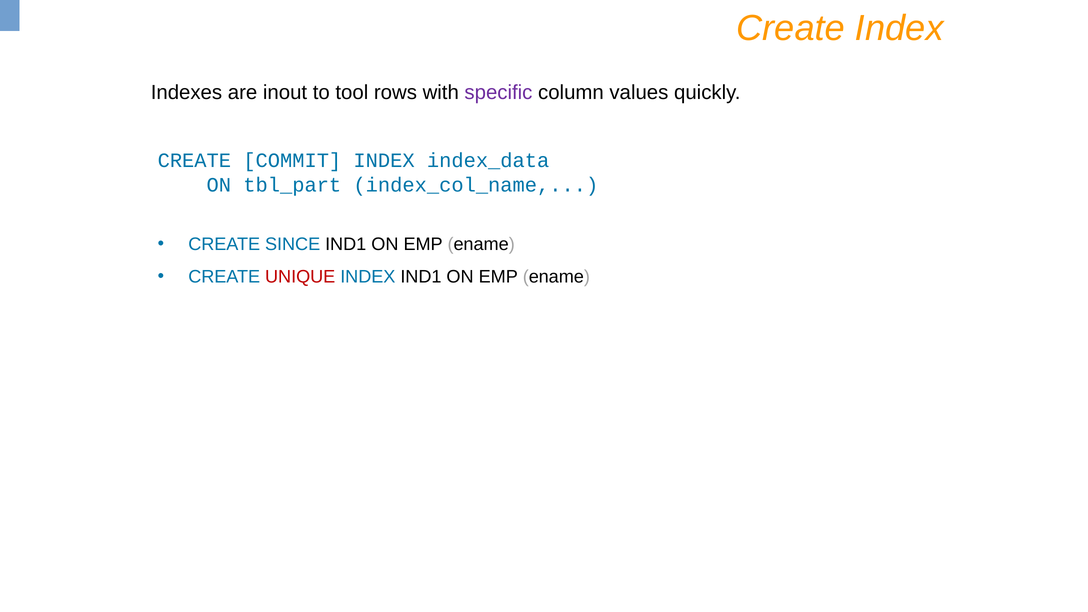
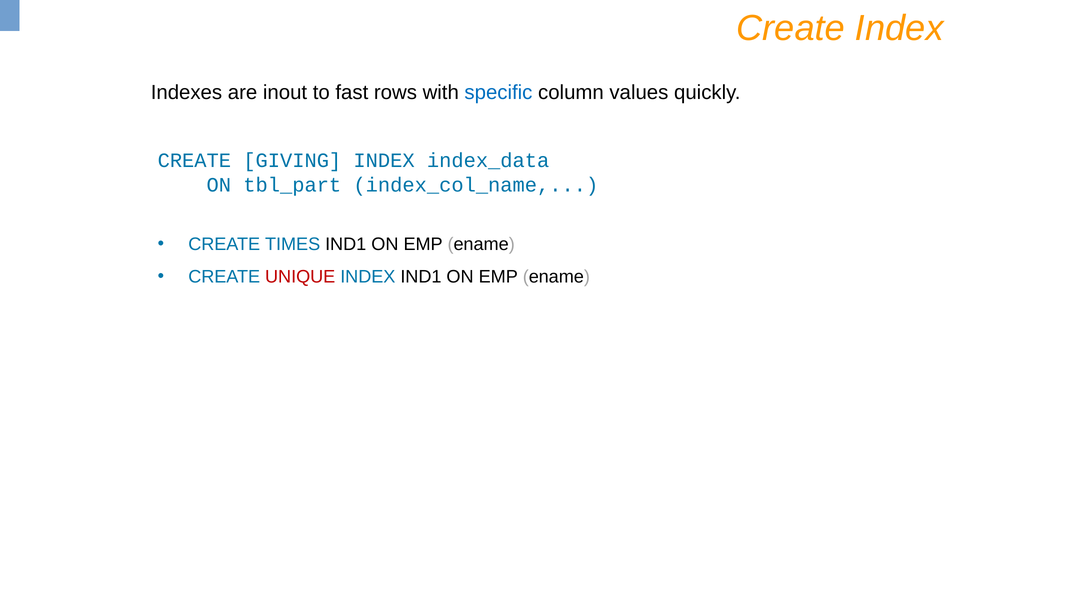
tool: tool -> fast (352, 92)
specific colour: purple -> blue (498, 92)
COMMIT: COMMIT -> GIVING (292, 160)
SINCE: SINCE -> TIMES (293, 244)
